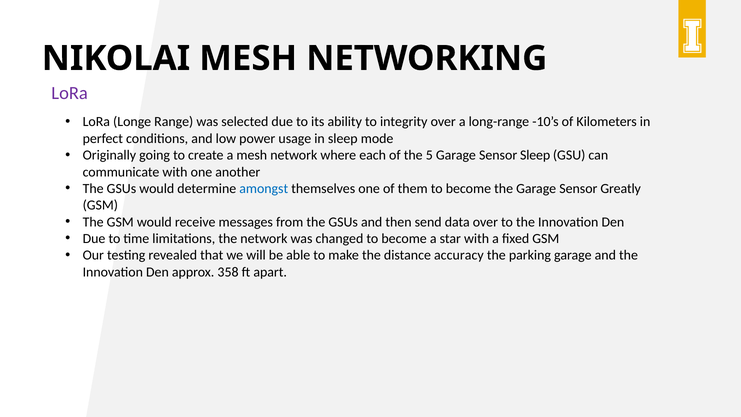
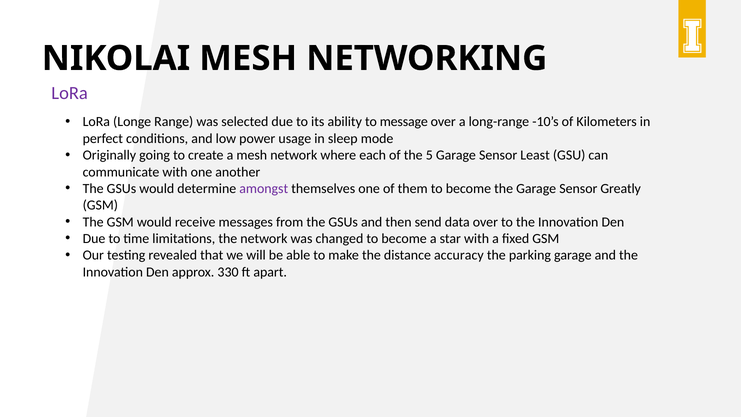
integrity: integrity -> message (404, 122)
Sensor Sleep: Sleep -> Least (535, 155)
amongst colour: blue -> purple (264, 189)
358: 358 -> 330 (228, 272)
